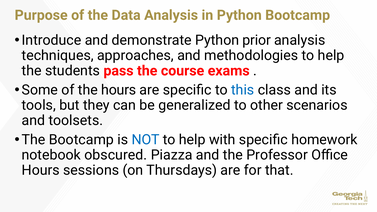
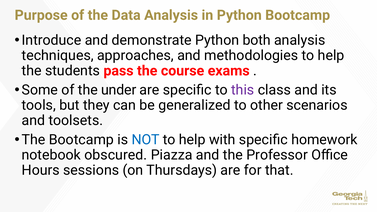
prior: prior -> both (257, 40)
the hours: hours -> under (119, 90)
this colour: blue -> purple (243, 90)
